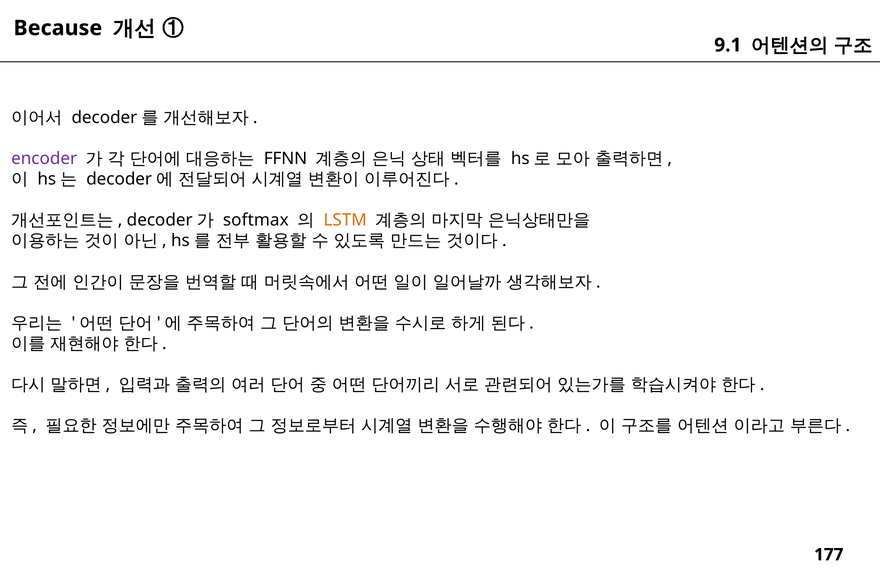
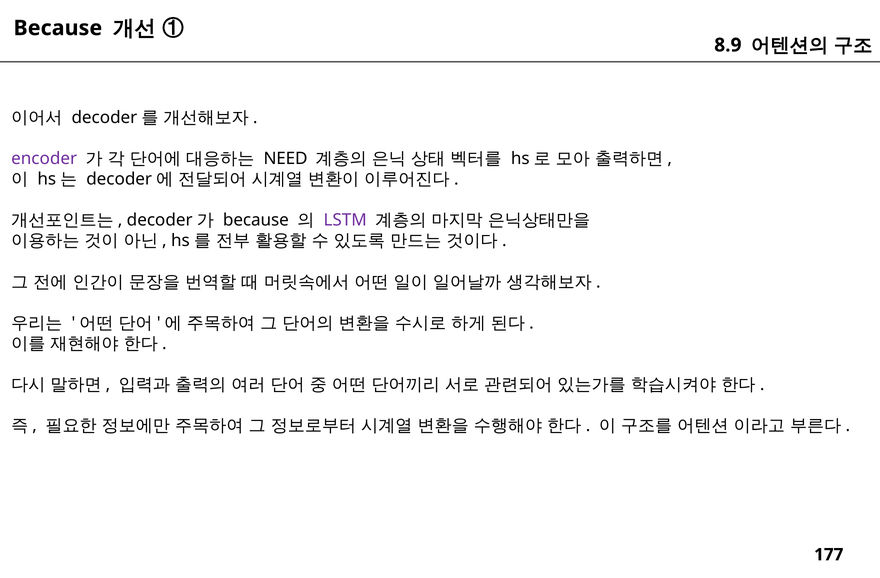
9.1: 9.1 -> 8.9 (728, 45)
FFNN: FFNN -> NEED (286, 159)
softmax: softmax -> because (256, 220)
LSTM colour: orange -> purple (345, 220)
